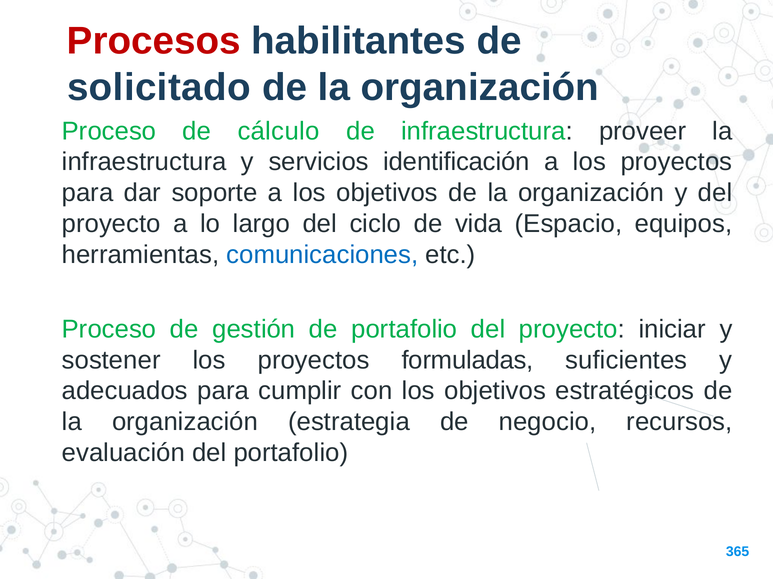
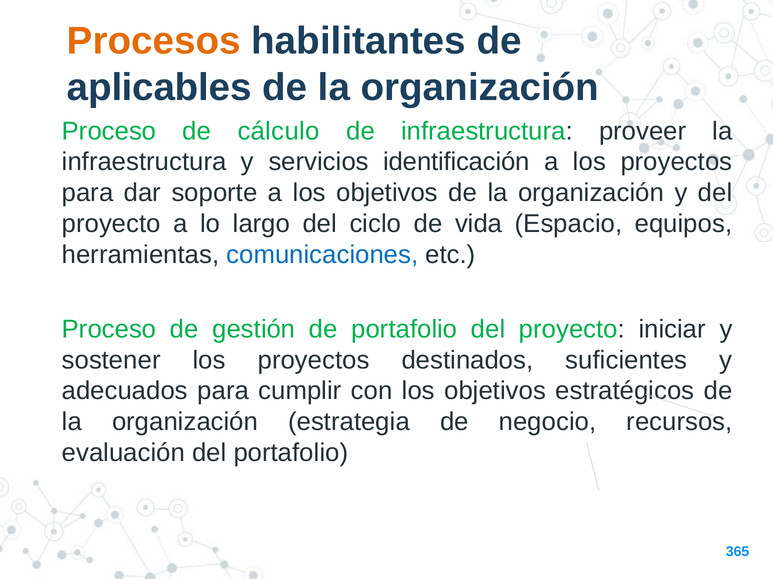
Procesos colour: red -> orange (154, 41)
solicitado: solicitado -> aplicables (159, 88)
formuladas: formuladas -> destinados (467, 361)
